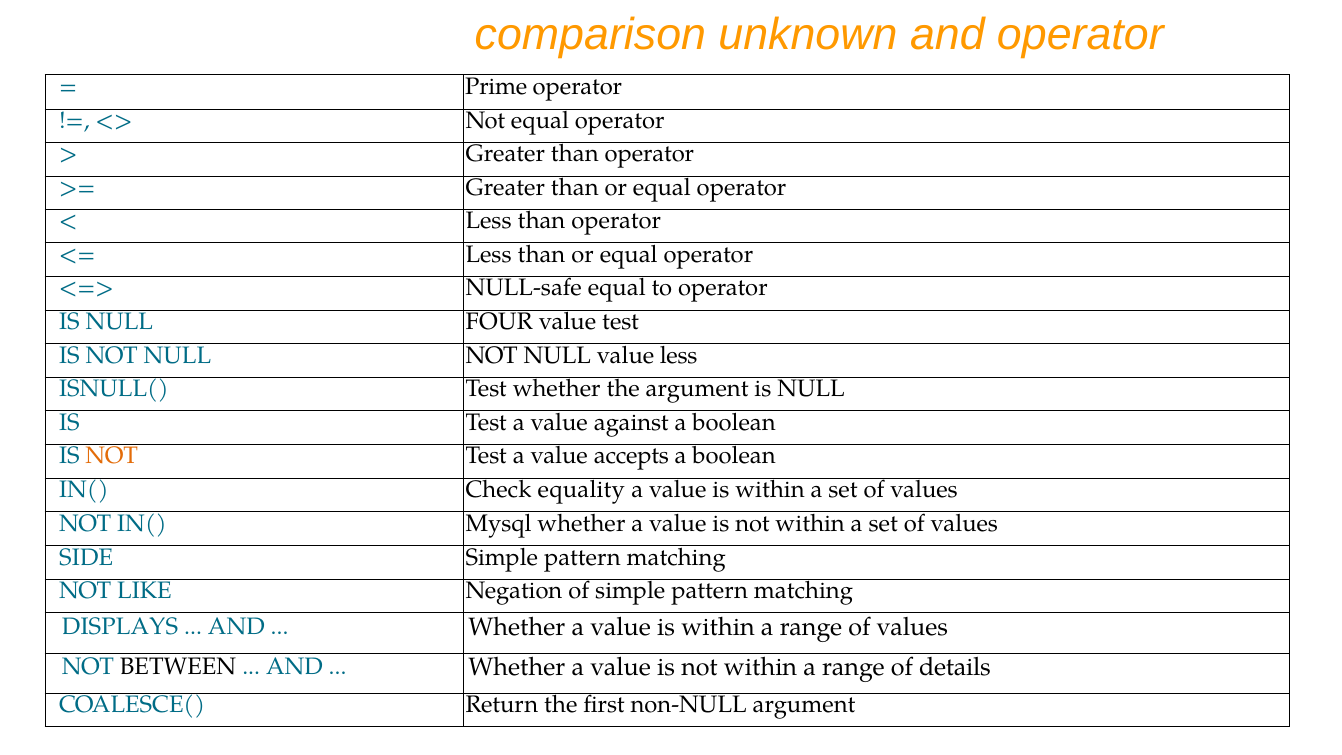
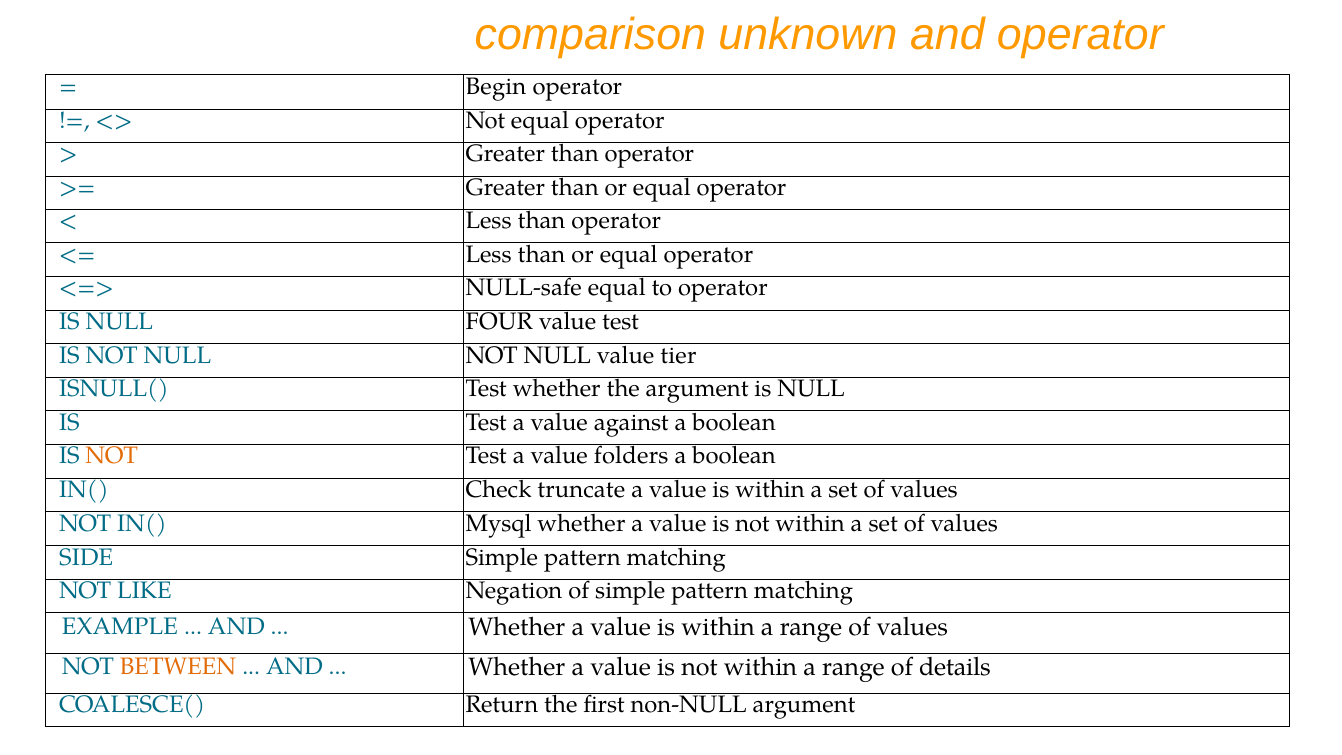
Prime: Prime -> Begin (496, 86)
value less: less -> tier (678, 355)
accepts: accepts -> folders (631, 455)
equality: equality -> truncate (581, 490)
DISPLAYS: DISPLAYS -> EXAMPLE (120, 627)
BETWEEN colour: black -> orange (178, 667)
